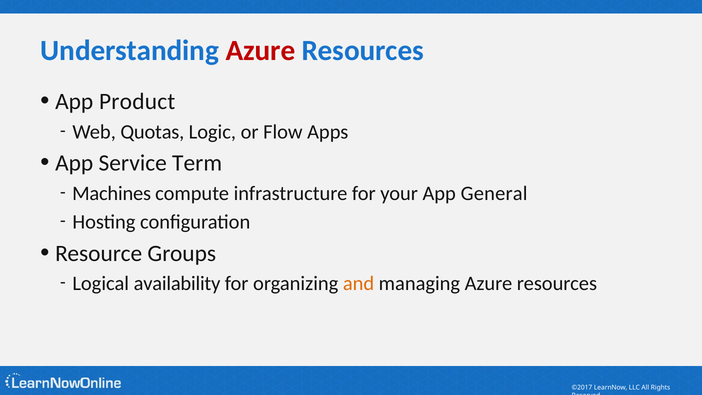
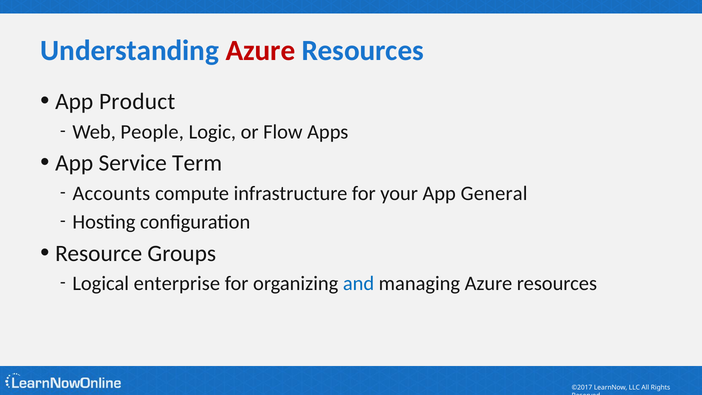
Quotas: Quotas -> People (152, 132)
Machines: Machines -> Accounts (111, 193)
availability: availability -> enterprise (177, 284)
and colour: orange -> blue (359, 284)
